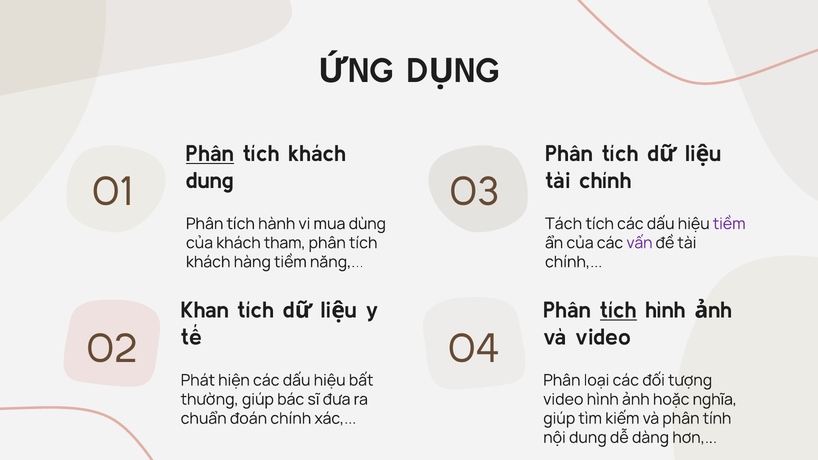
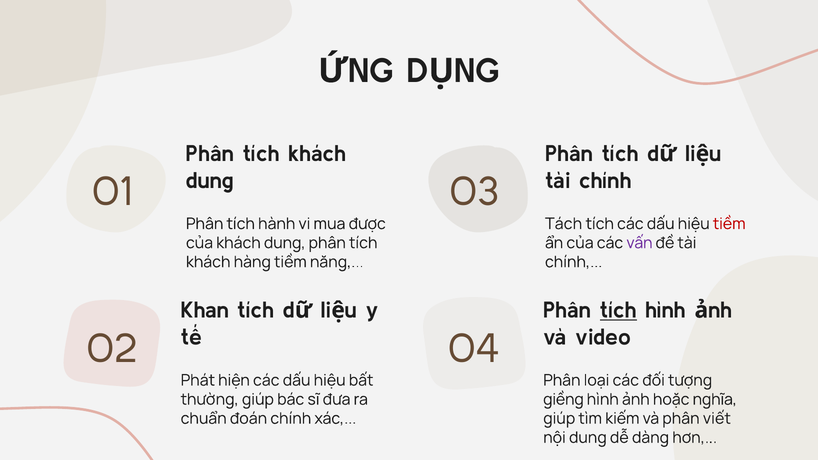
Phân underline: present -> none (210, 154)
dùng: dùng -> được (367, 224)
tiềm colour: purple -> red (729, 224)
của khách tham: tham -> dung (285, 243)
video: video -> giềng (563, 400)
tính: tính -> viết (717, 419)
